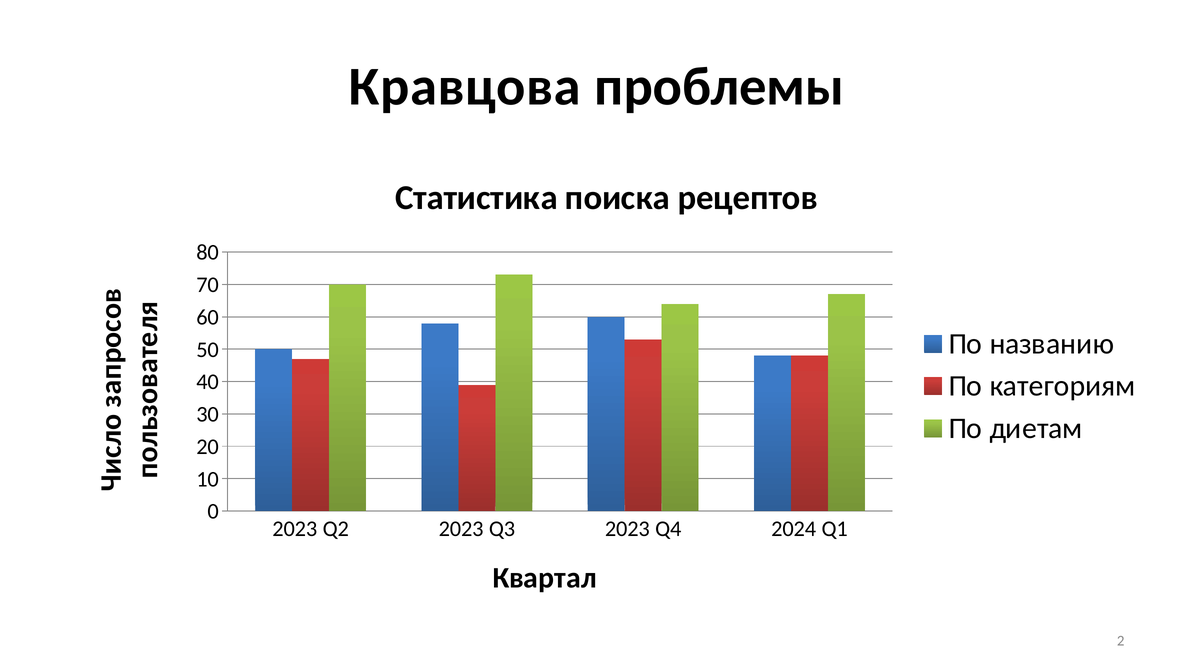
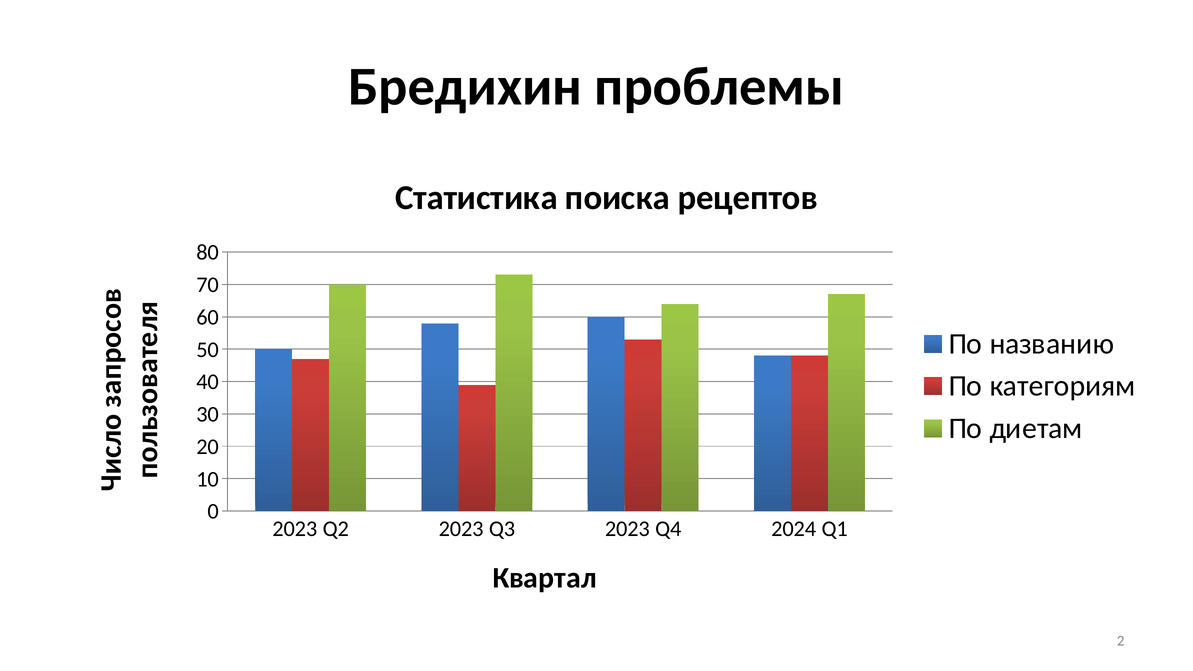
Кравцова: Кравцова -> Бредихин (465, 87)
